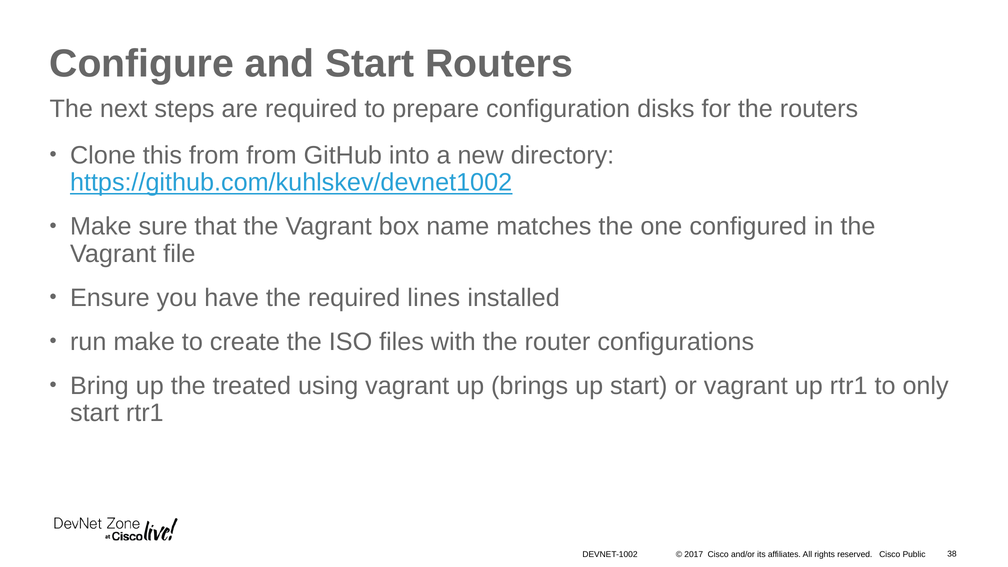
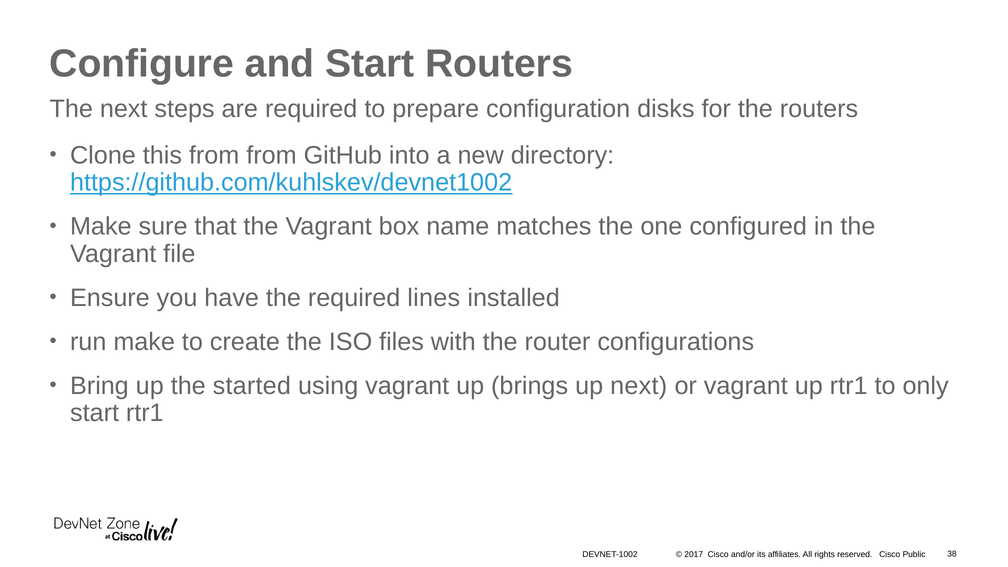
treated: treated -> started (252, 386)
up start: start -> next (639, 386)
